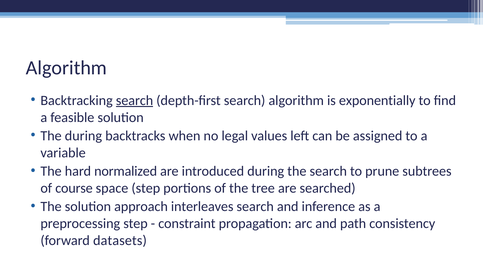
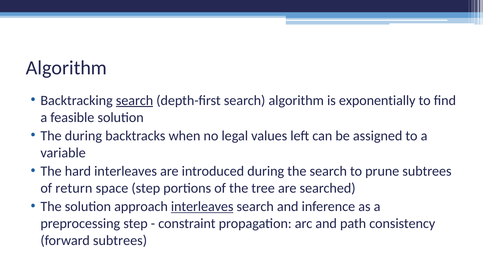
hard normalized: normalized -> interleaves (126, 171)
course: course -> return (74, 188)
interleaves underline: none -> present (202, 206)
forward datasets: datasets -> subtrees (120, 240)
